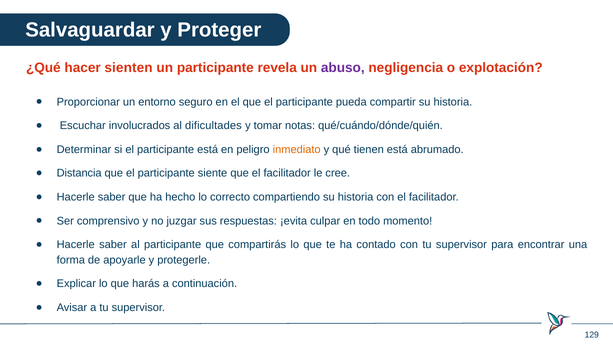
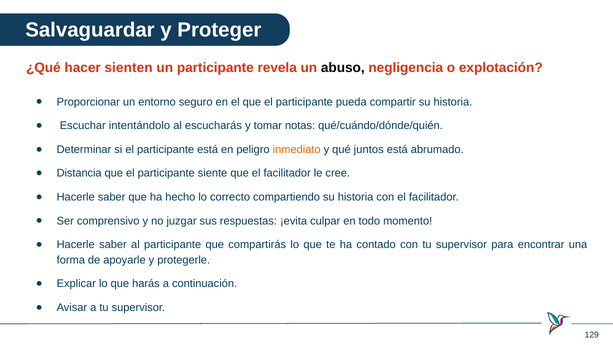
abuso colour: purple -> black (343, 68)
involucrados: involucrados -> intentándolo (139, 126)
dificultades: dificultades -> escucharás (213, 126)
tienen: tienen -> juntos (369, 149)
